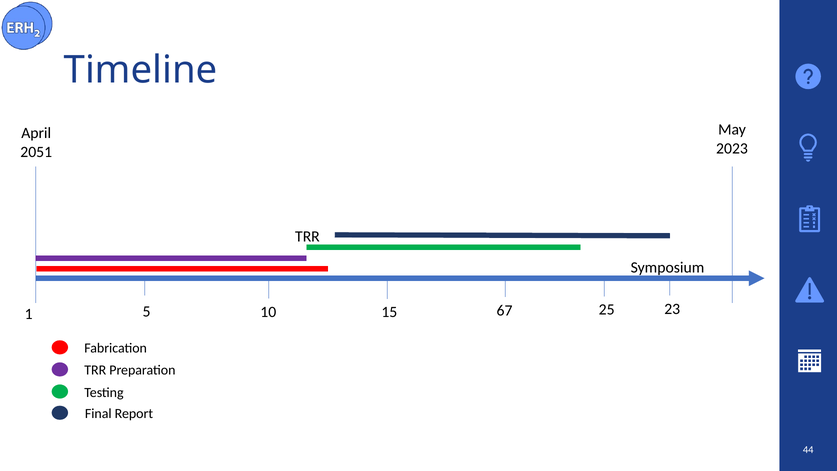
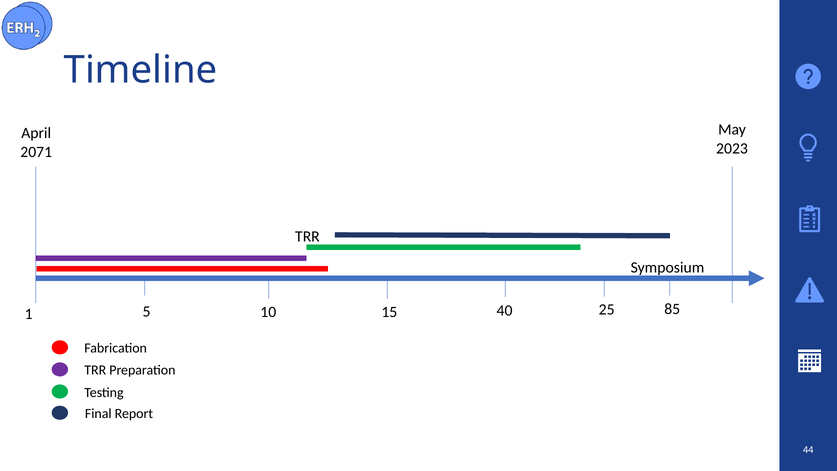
2051: 2051 -> 2071 (36, 152)
23: 23 -> 85 (672, 309)
67: 67 -> 40 (505, 310)
